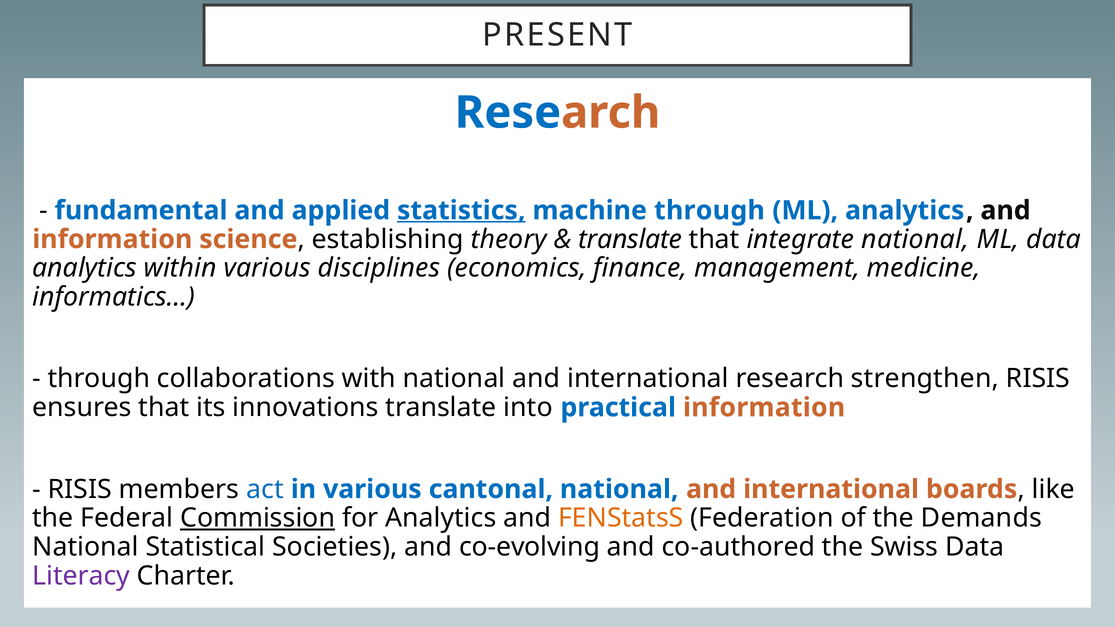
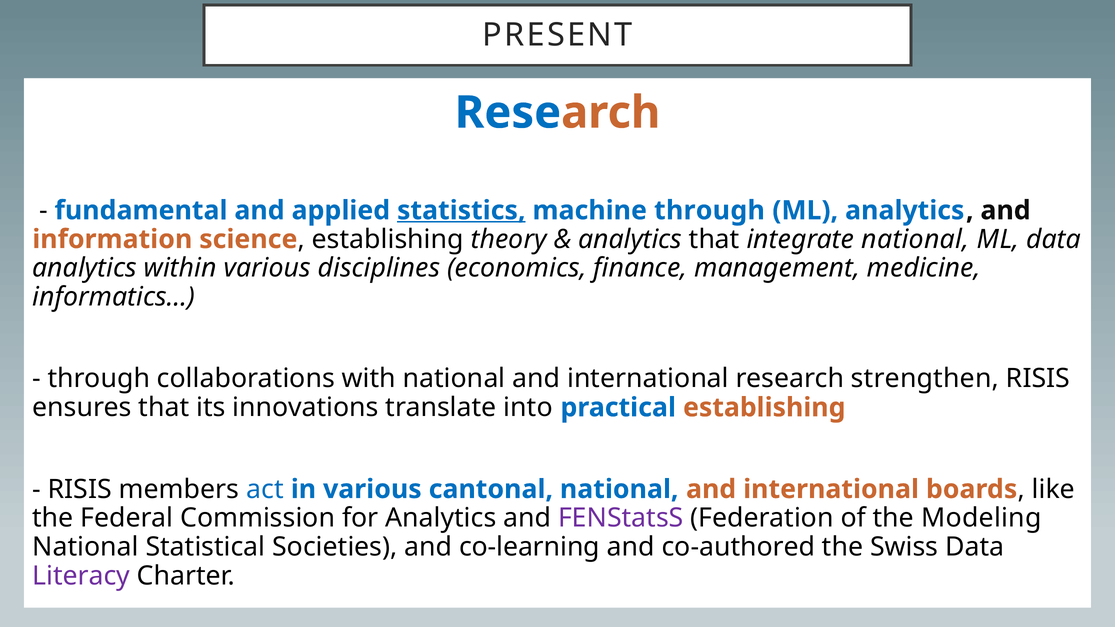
translate: translate -> analytics (630, 239)
practical information: information -> establishing (764, 408)
Commission underline: present -> none (258, 518)
FENStatsS colour: orange -> purple (621, 518)
Demands: Demands -> Modeling (981, 518)
co-evolving: co-evolving -> co-learning (530, 547)
